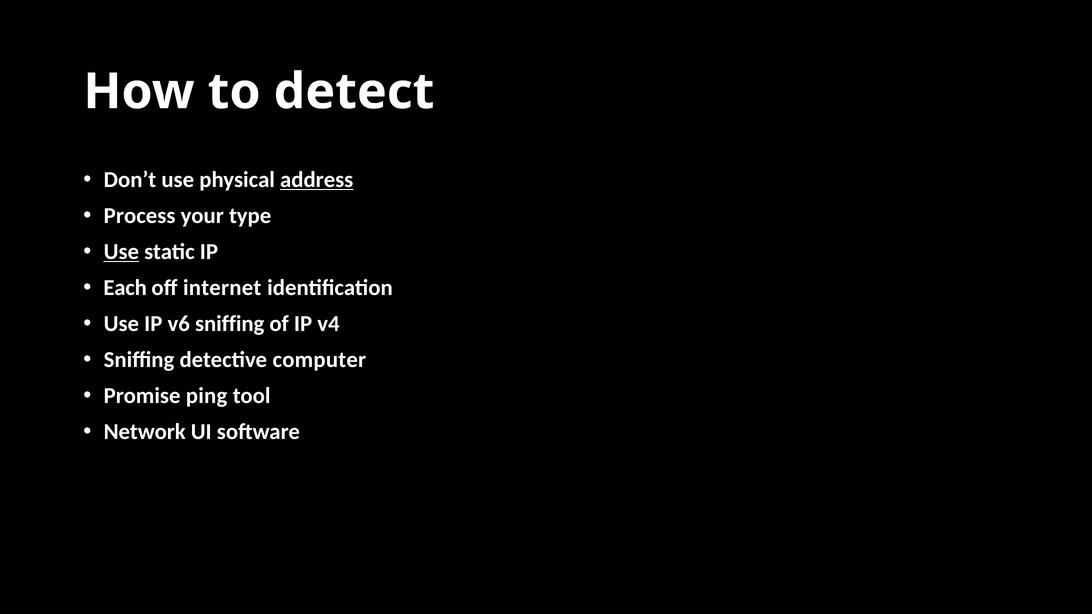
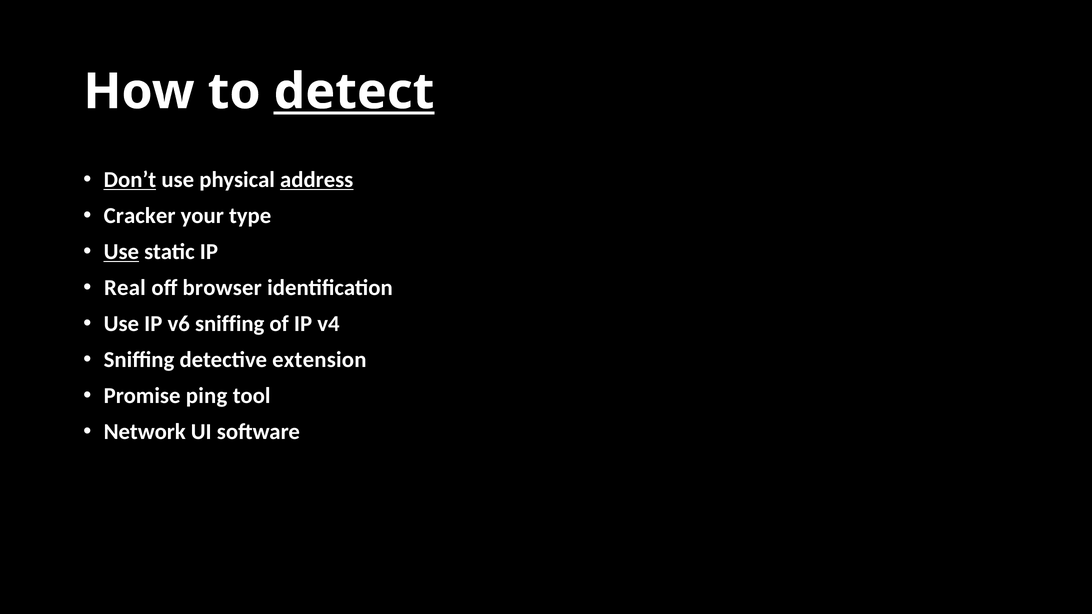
detect underline: none -> present (354, 92)
Don’t underline: none -> present (130, 180)
Process: Process -> Cracker (140, 216)
Each: Each -> Real (125, 288)
internet: internet -> browser (222, 288)
computer: computer -> extension (319, 360)
